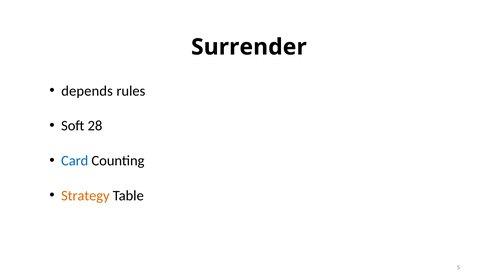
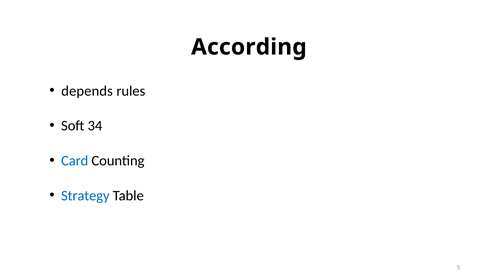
Surrender: Surrender -> According (249, 47)
28: 28 -> 34 (95, 126)
Strategy colour: orange -> blue (85, 196)
